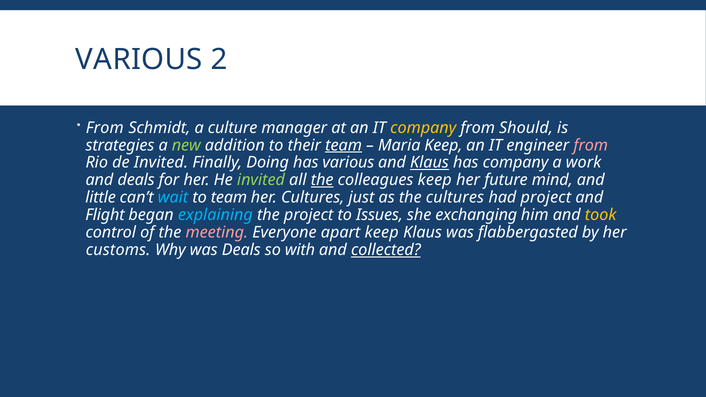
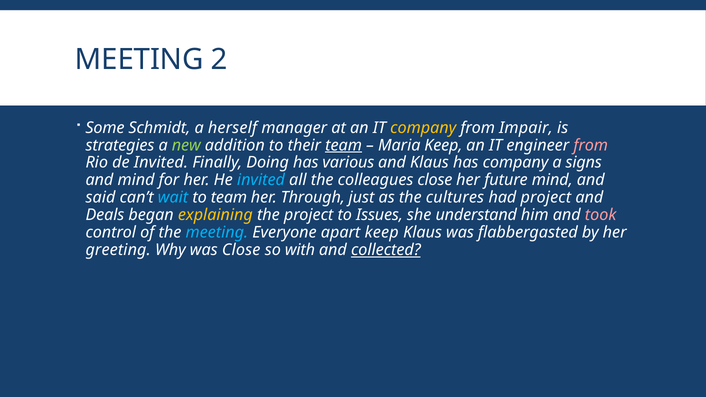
VARIOUS: VARIOUS -> MEETING (139, 59)
From: From -> Some (105, 128)
culture: culture -> herself (232, 128)
Should: Should -> Impair (526, 128)
Klaus underline: present -> none (429, 163)
work: work -> signs (584, 163)
and deals: deals -> mind (136, 180)
invited colour: light green -> light blue (261, 180)
the underline: present -> none (322, 180)
colleagues keep: keep -> close (435, 180)
little: little -> said (100, 198)
her Cultures: Cultures -> Through (313, 198)
Flight: Flight -> Deals (105, 215)
explaining colour: light blue -> yellow (215, 215)
exchanging: exchanging -> understand (476, 215)
took colour: yellow -> pink (601, 215)
meeting colour: pink -> light blue (217, 233)
customs: customs -> greeting (118, 250)
was Deals: Deals -> Close (241, 250)
